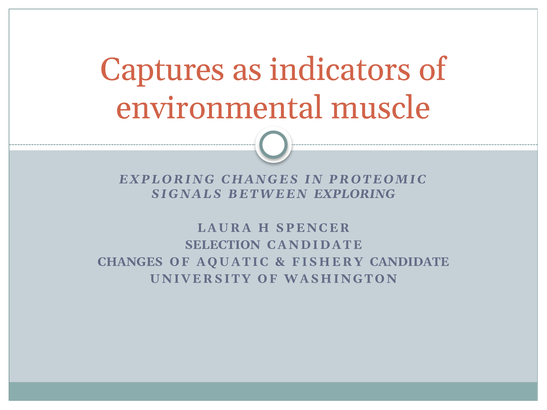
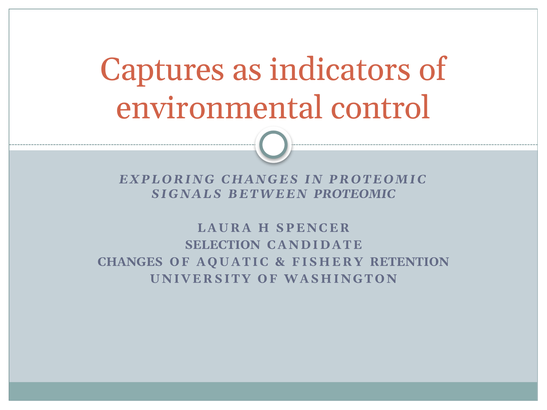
muscle: muscle -> control (381, 108)
BETWEEN EXPLORING: EXPLORING -> PROTEOMIC (354, 194)
FISHERY CANDIDATE: CANDIDATE -> RETENTION (409, 262)
